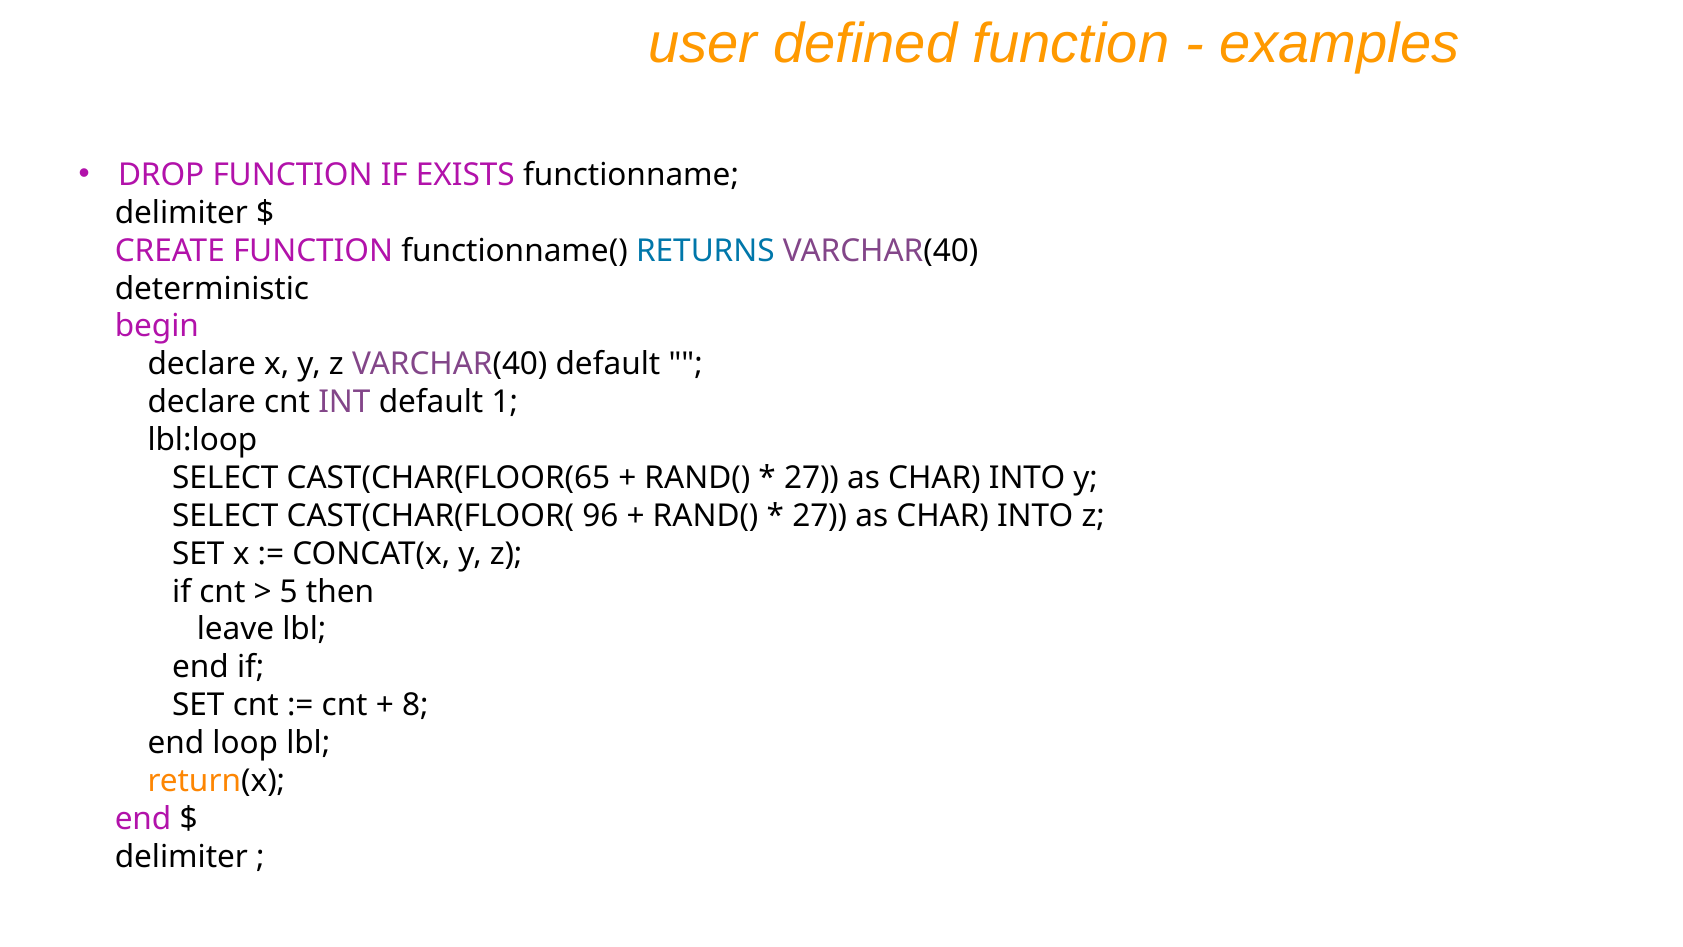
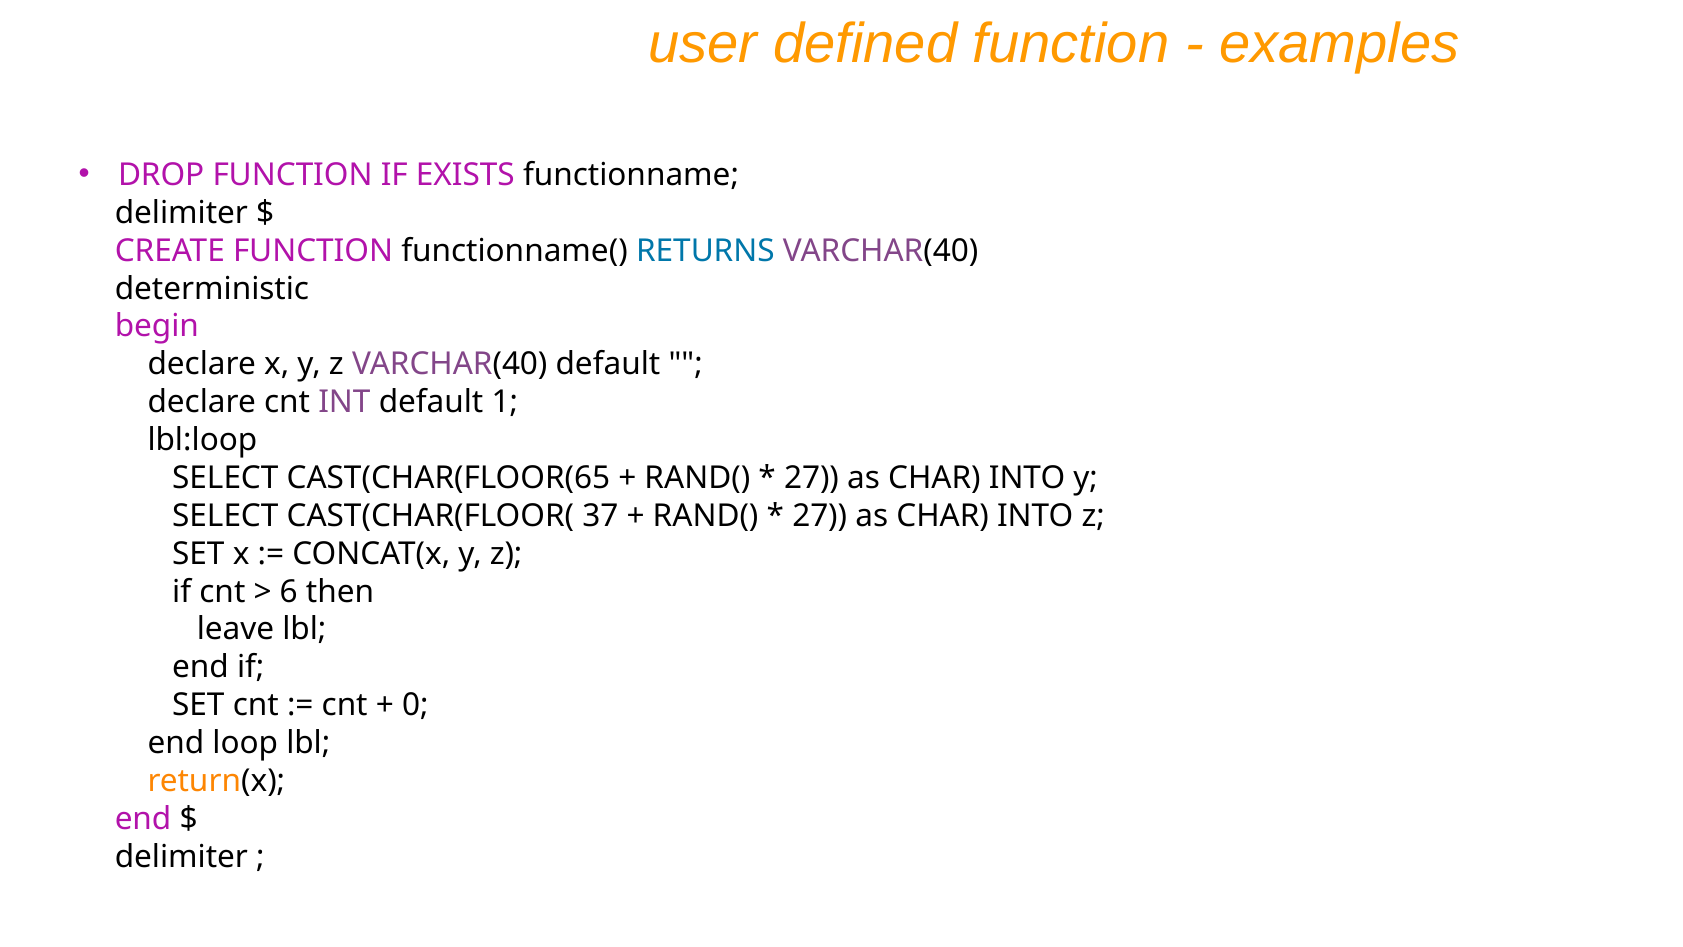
96: 96 -> 37 (600, 516)
5: 5 -> 6 (289, 591)
8: 8 -> 0 (415, 705)
